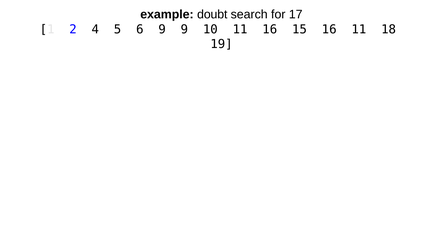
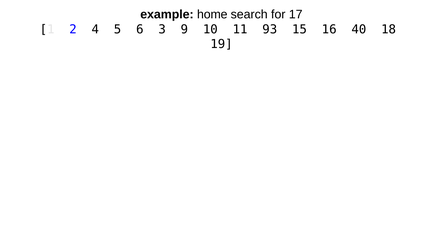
doubt: doubt -> home (212, 15)
6 9: 9 -> 3 (162, 29)
11 16: 16 -> 93 (270, 29)
16 11: 11 -> 40 (359, 29)
